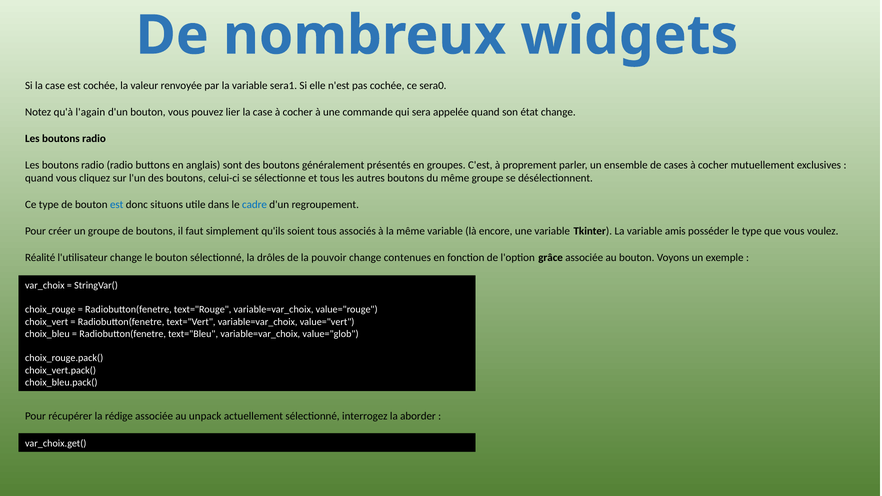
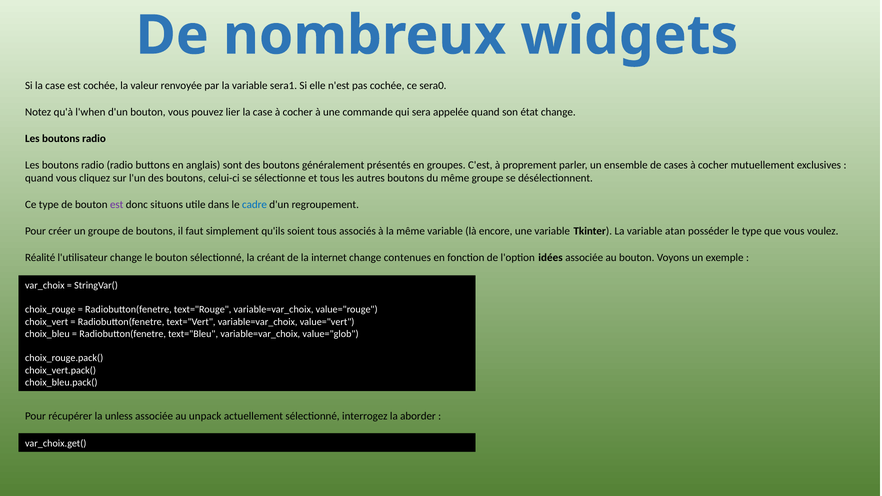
l'again: l'again -> l'when (90, 112)
est colour: blue -> purple (117, 205)
amis: amis -> atan (675, 231)
drôles: drôles -> créant (271, 258)
pouvoir: pouvoir -> internet (329, 258)
grâce: grâce -> idées (551, 258)
rédige: rédige -> unless (119, 416)
